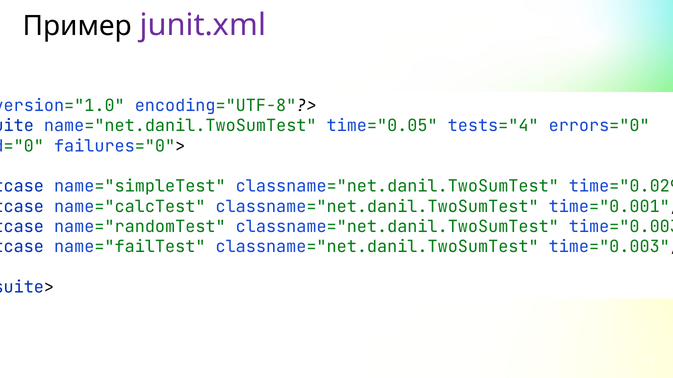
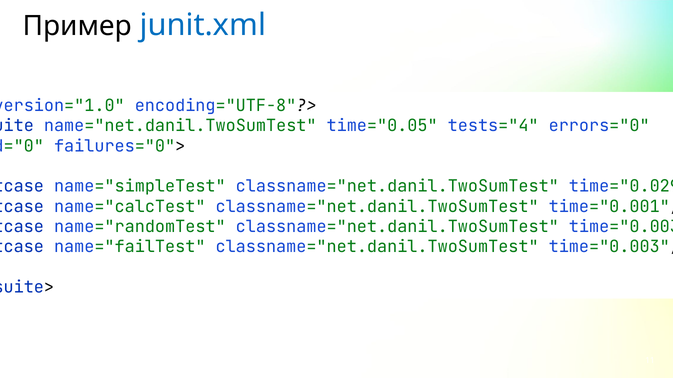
junit.xml colour: purple -> blue (203, 25)
